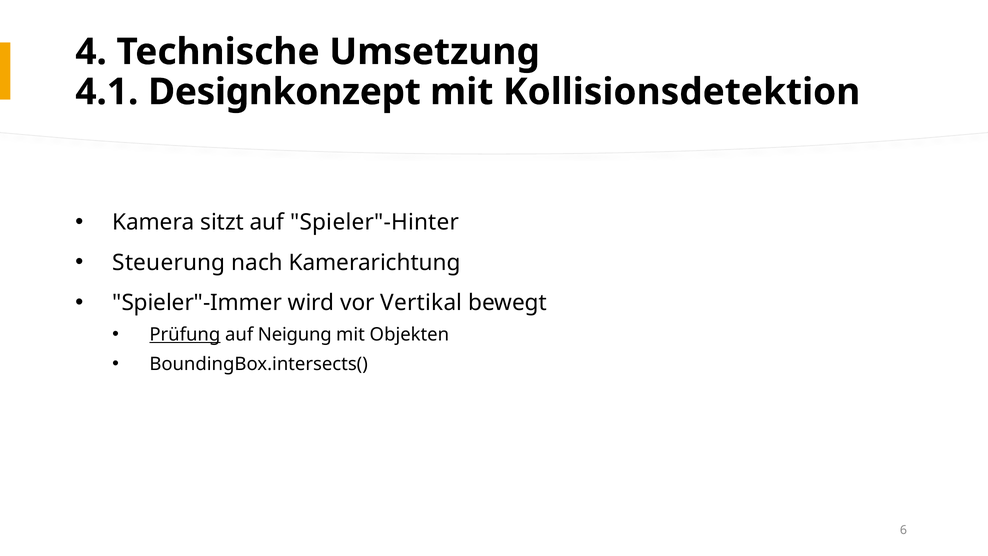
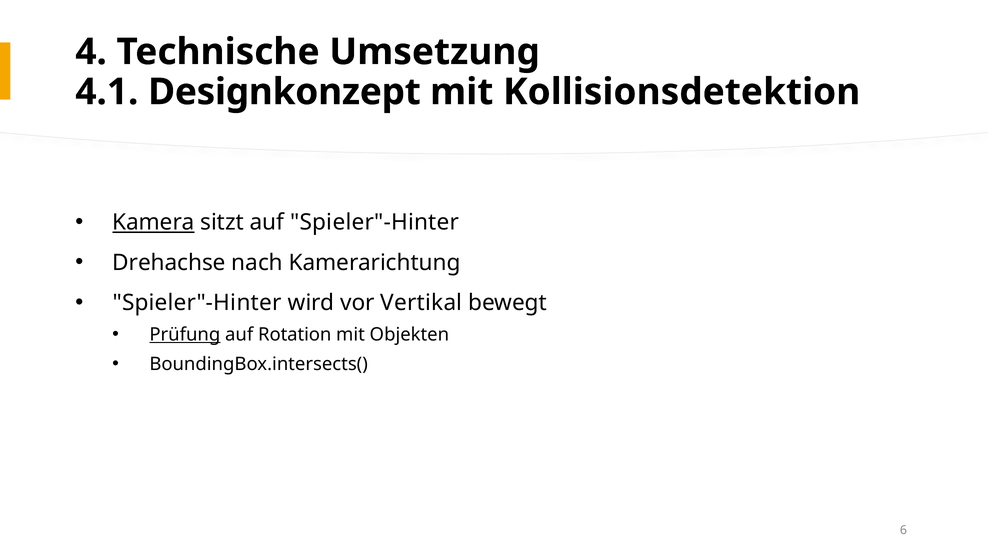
Kamera underline: none -> present (153, 222)
Steuerung: Steuerung -> Drehachse (169, 262)
Spieler"-Immer: Spieler"-Immer -> Spieler"-Hinter (197, 303)
Neigung: Neigung -> Rotation (295, 334)
